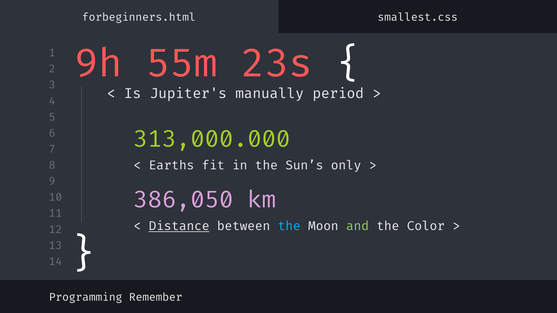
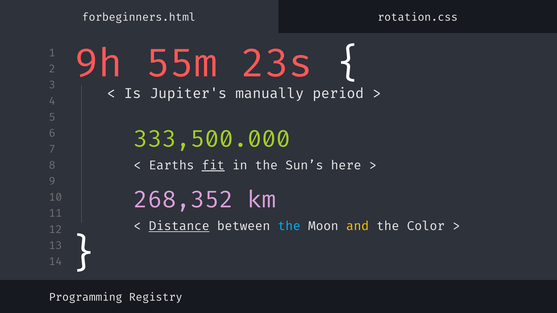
smallest.css: smallest.css -> rotation.css (418, 17)
313,000.000: 313,000.000 -> 333,500.000 (212, 139)
fit underline: none -> present (213, 166)
only: only -> here (346, 166)
386,050: 386,050 -> 268,352 (183, 200)
and colour: light green -> yellow (358, 226)
Remember: Remember -> Registry (156, 298)
